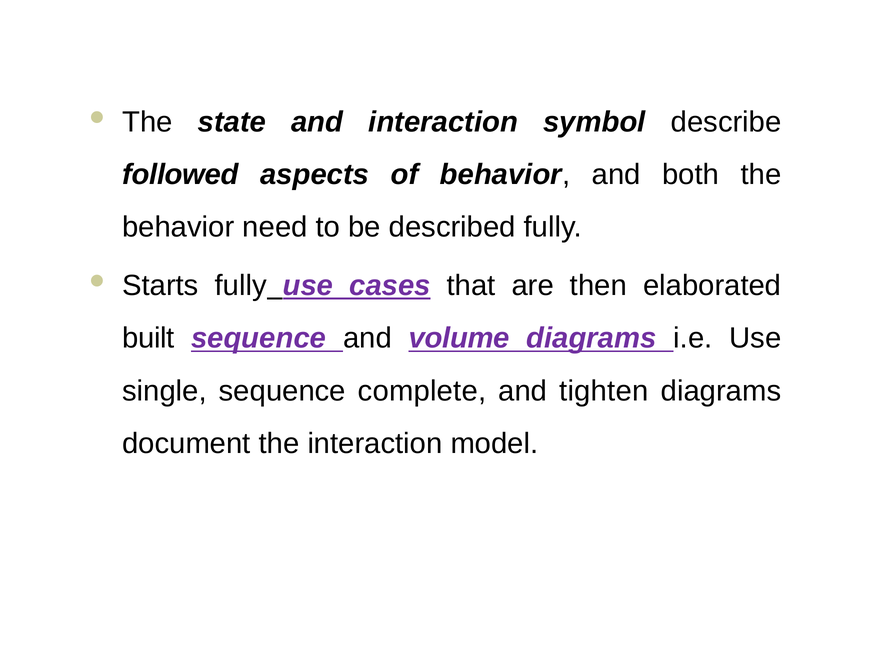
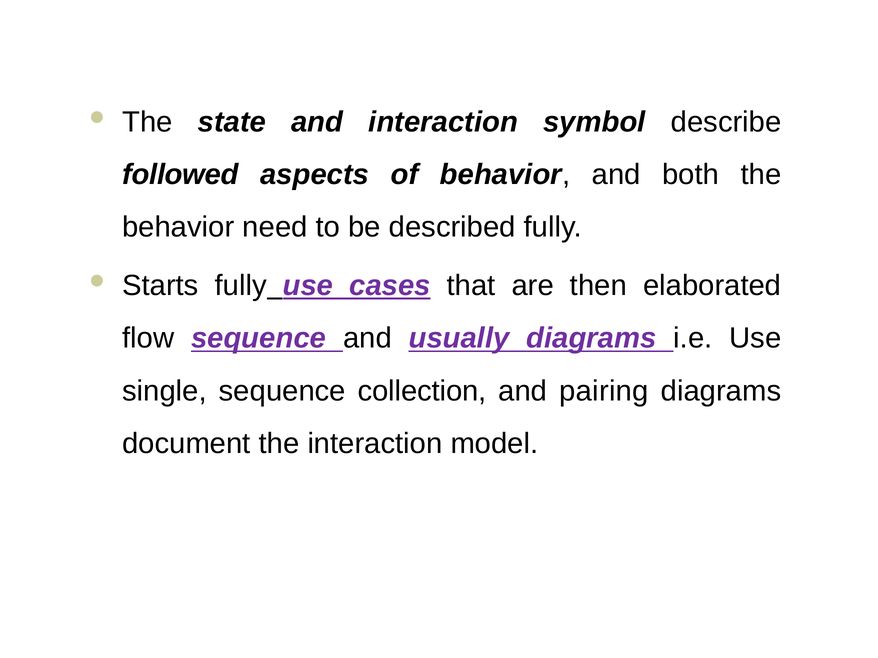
built: built -> flow (148, 339)
volume: volume -> usually (459, 339)
complete: complete -> collection (422, 391)
tighten: tighten -> pairing (604, 391)
